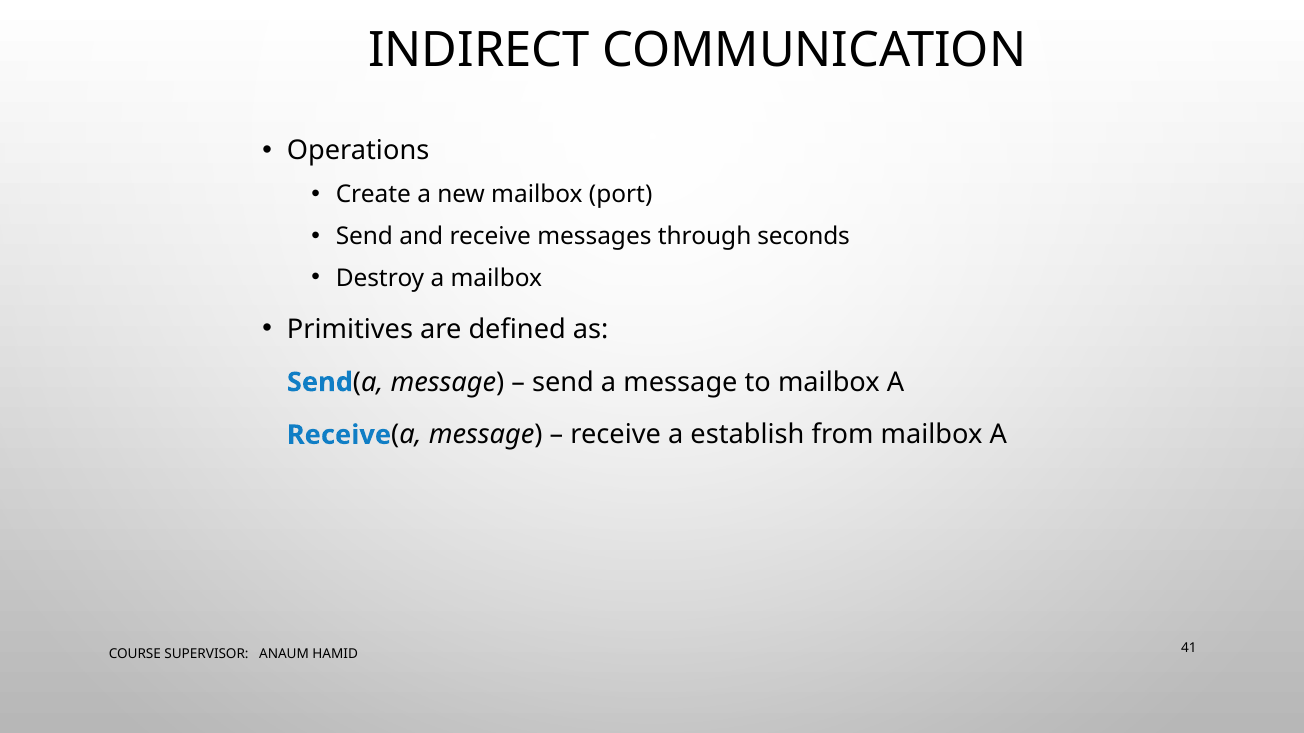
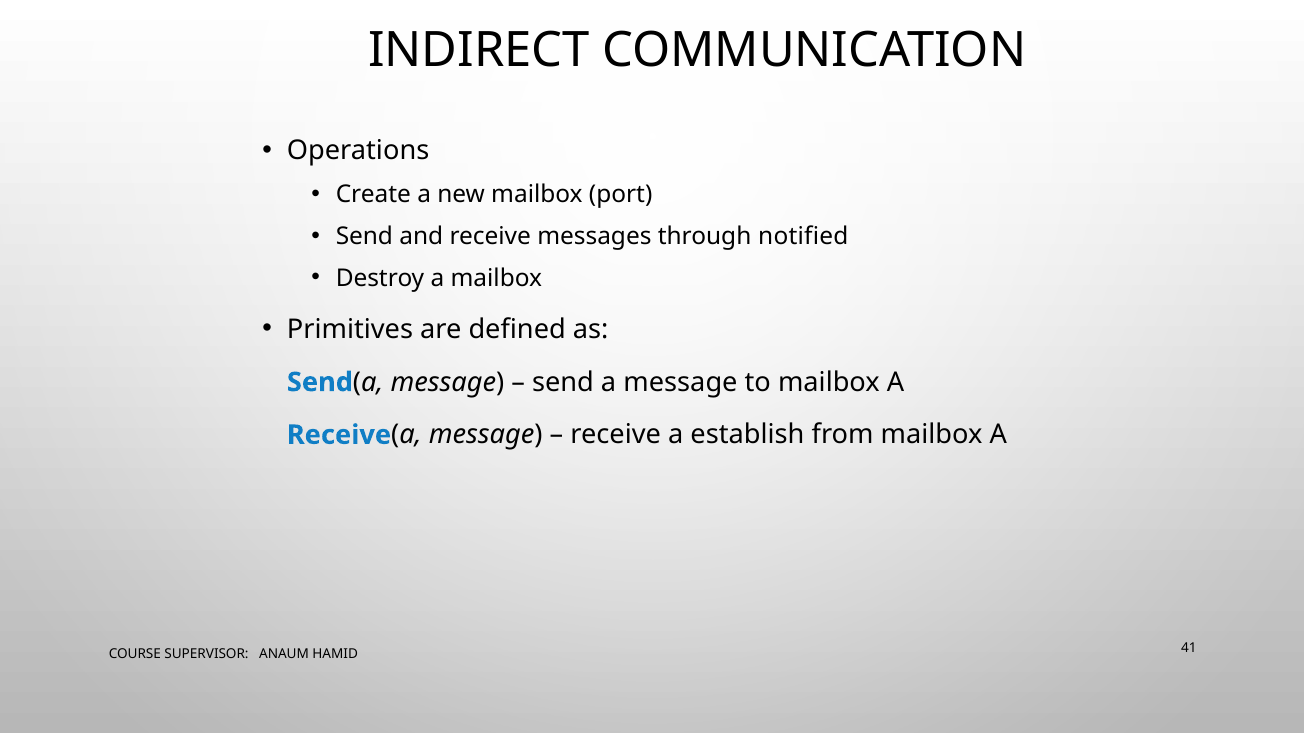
seconds: seconds -> notified (803, 236)
